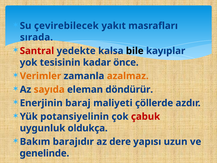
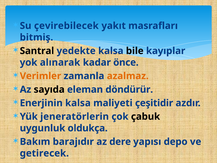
sırada: sırada -> bitmiş (36, 37)
Santral colour: red -> black (37, 51)
tesisinin: tesisinin -> alınarak (60, 62)
sayıda colour: orange -> black (49, 89)
Enerjinin baraj: baraj -> kalsa (78, 103)
çöllerde: çöllerde -> çeşitidir (154, 103)
potansiyelinin: potansiyelinin -> jeneratörlerin (75, 116)
çabuk colour: red -> black (146, 116)
uzun: uzun -> depo (176, 141)
genelinde: genelinde -> getirecek (44, 153)
